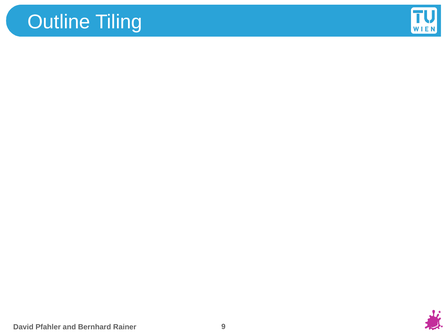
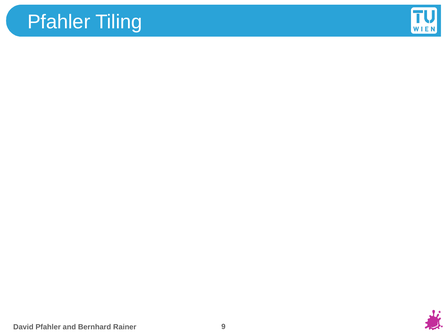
Outline: Outline -> Pfahler (59, 22)
